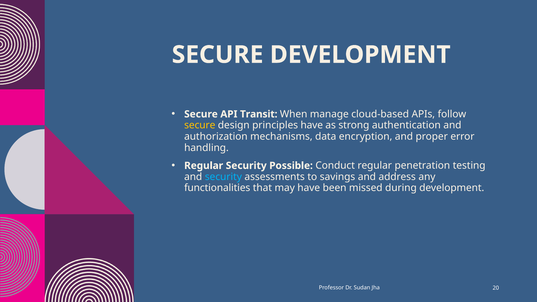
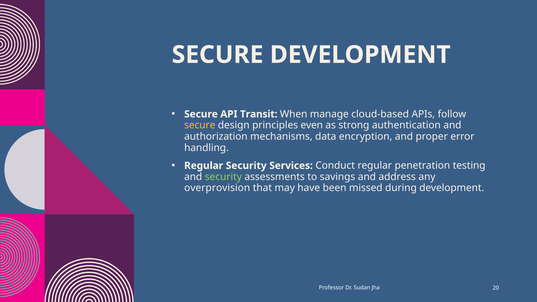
principles have: have -> even (312, 125)
Possible: Possible -> Services (291, 166)
security colour: light blue -> light green (223, 177)
functionalities: functionalities -> overprovision (217, 188)
